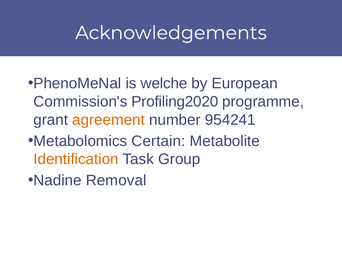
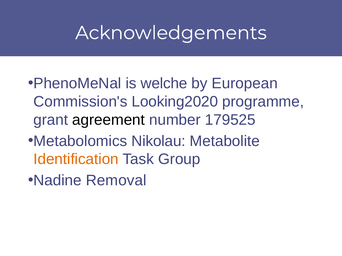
Profiling2020: Profiling2020 -> Looking2020 (175, 102)
agreement colour: orange -> black (109, 120)
954241: 954241 -> 179525 (230, 120)
Certain: Certain -> Nikolau (159, 141)
